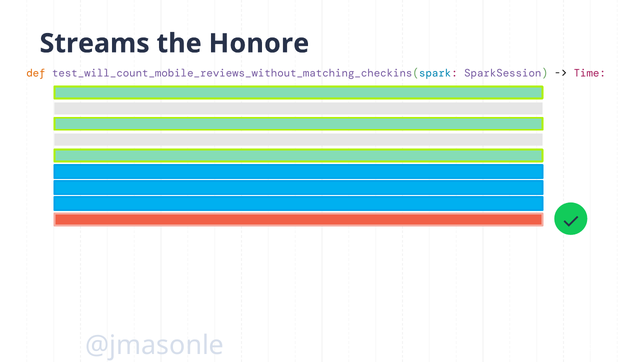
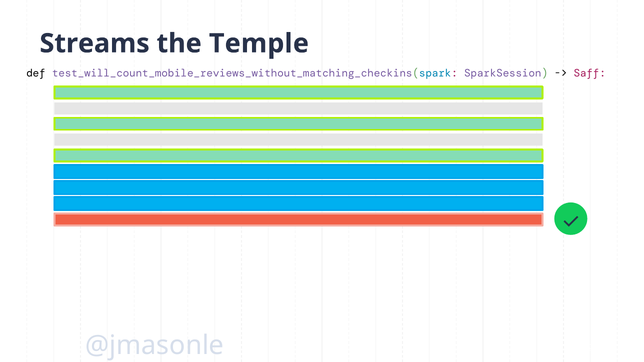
Honore: Honore -> Temple (259, 44)
def colour: orange -> black (36, 73)
Time: Time -> Saff (590, 73)
